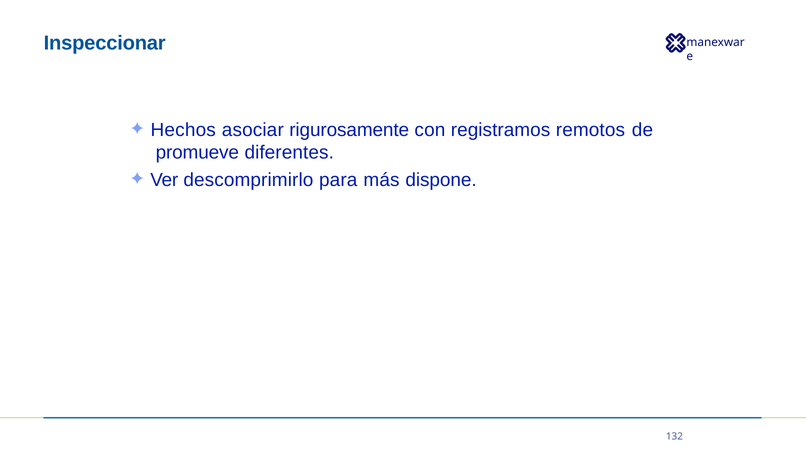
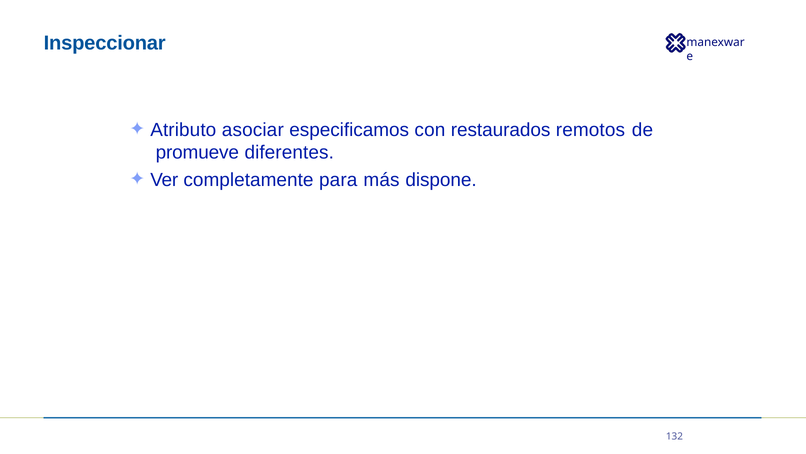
Hechos: Hechos -> Atributo (183, 130)
rigurosamente: rigurosamente -> especificamos (349, 130)
registramos: registramos -> restaurados (501, 130)
descomprimirlo: descomprimirlo -> completamente (248, 180)
